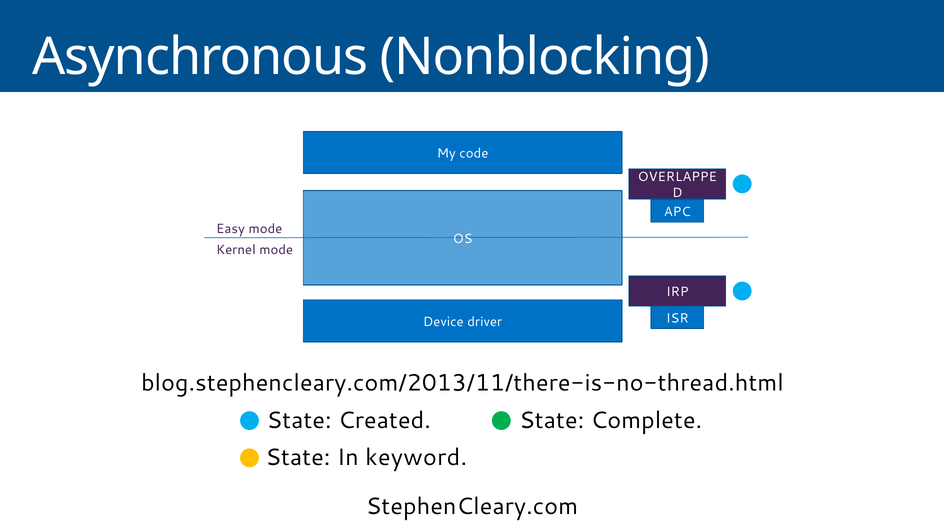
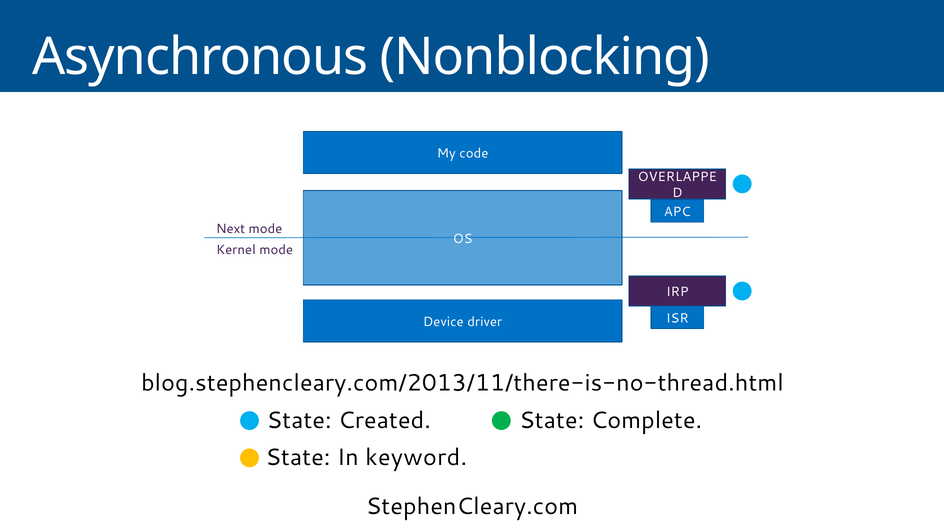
Easy: Easy -> Next (231, 229)
